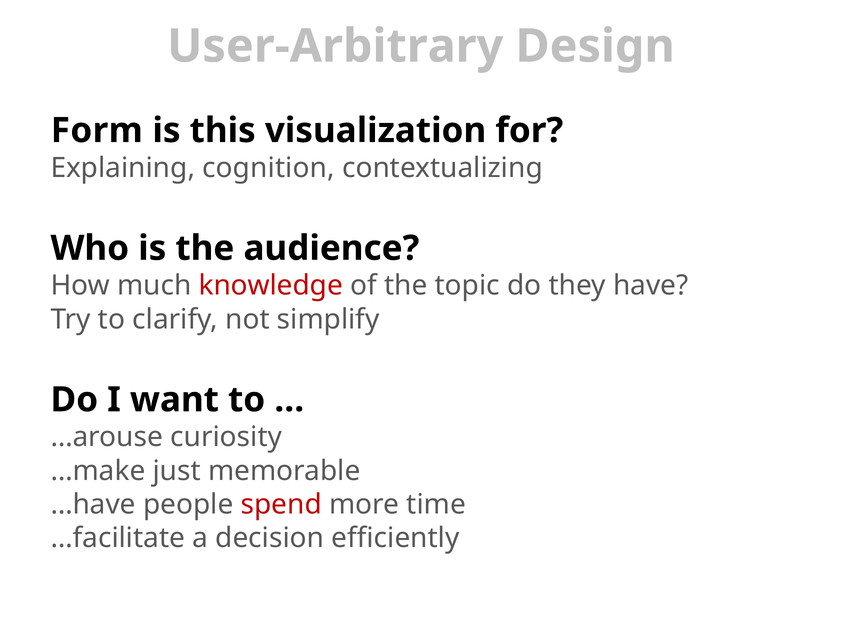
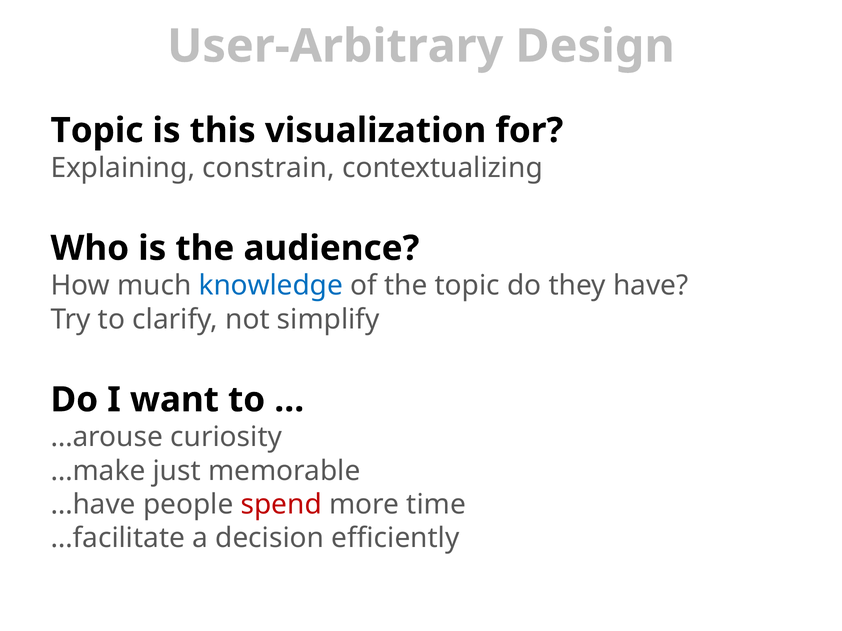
Form: Form -> Topic (97, 131)
cognition: cognition -> constrain (268, 168)
knowledge colour: red -> blue (271, 286)
